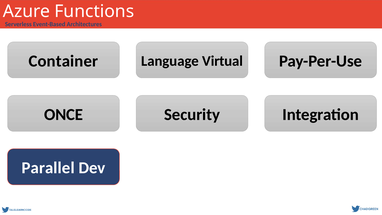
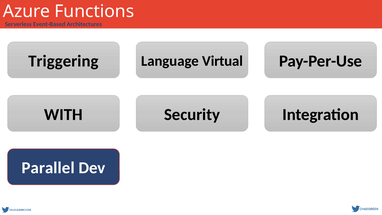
Container: Container -> Triggering (63, 61)
ONCE: ONCE -> WITH (63, 114)
